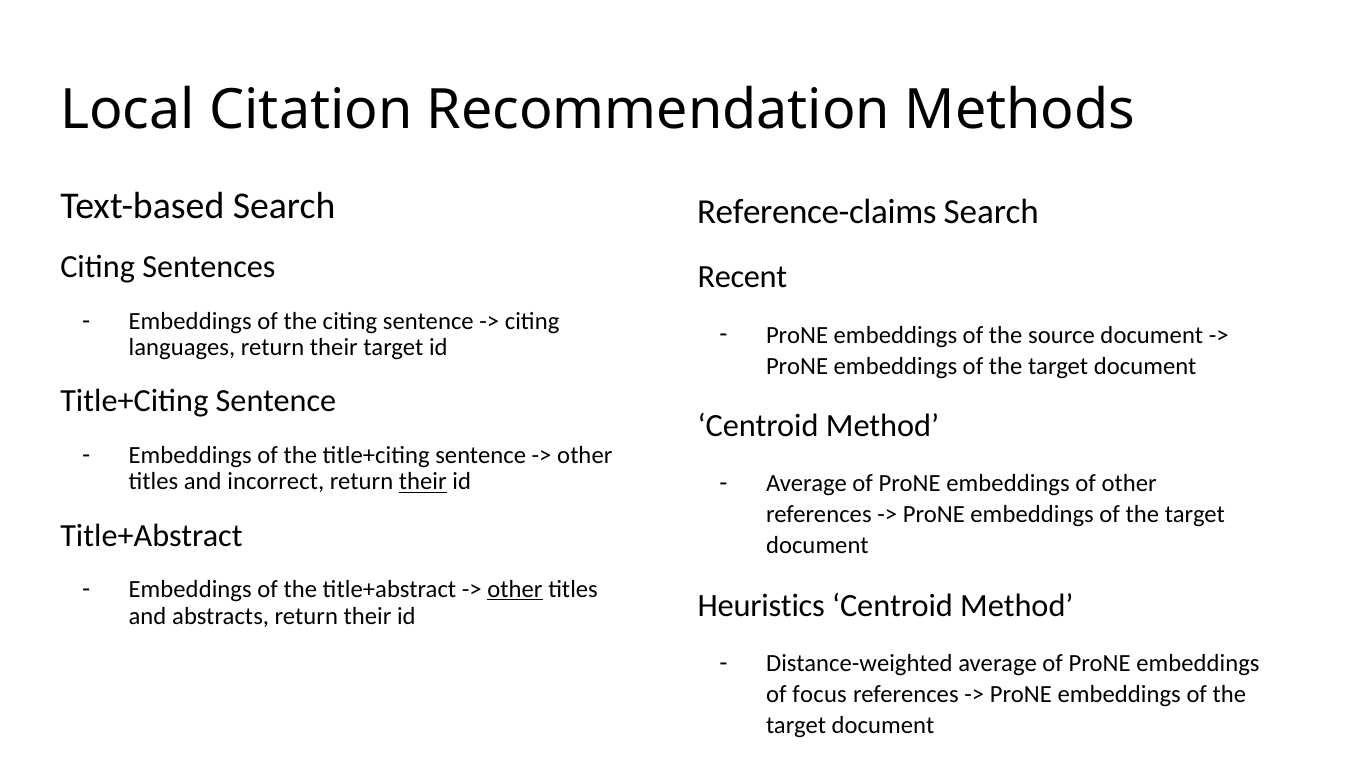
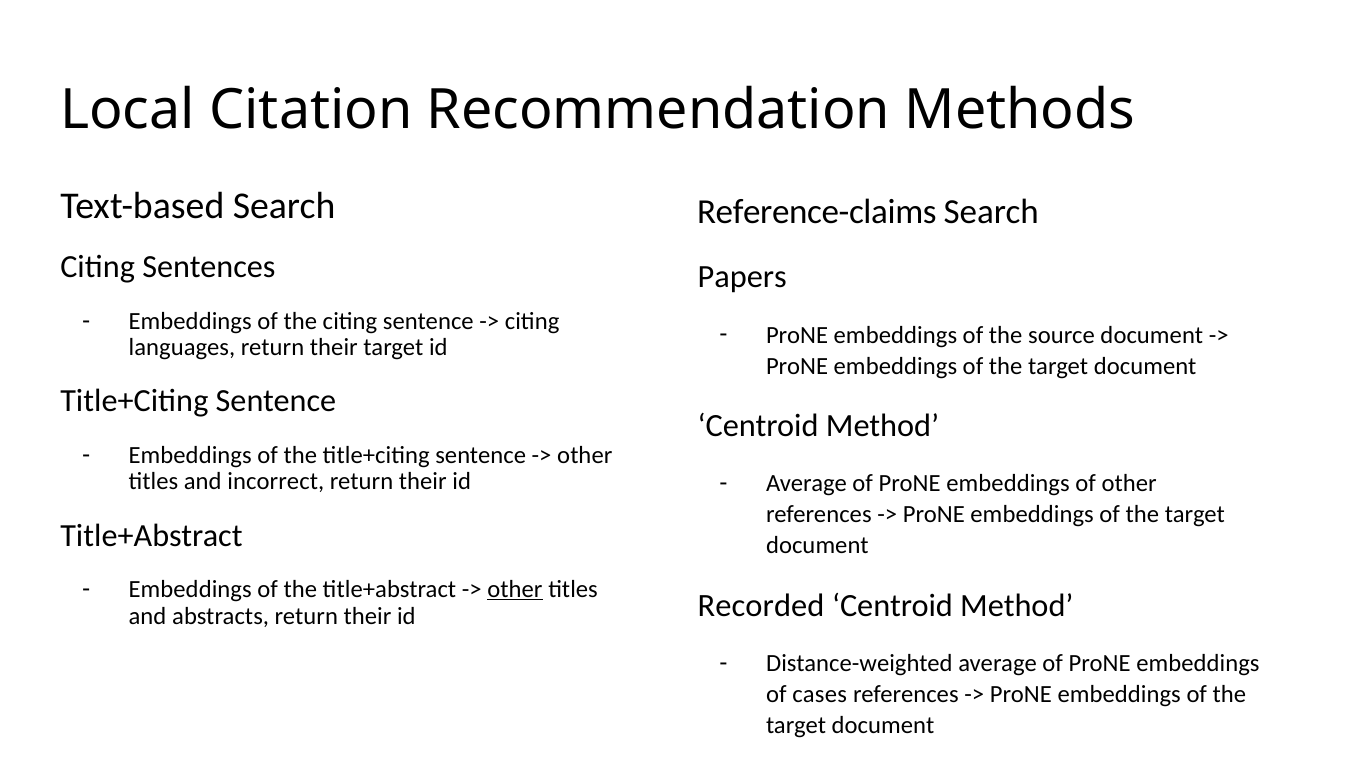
Recent: Recent -> Papers (742, 277)
their underline: present -> none (423, 482)
Heuristics: Heuristics -> Recorded (761, 605)
focus: focus -> cases (820, 694)
